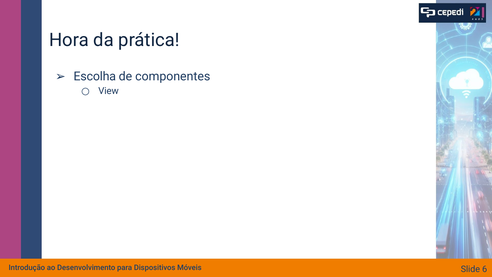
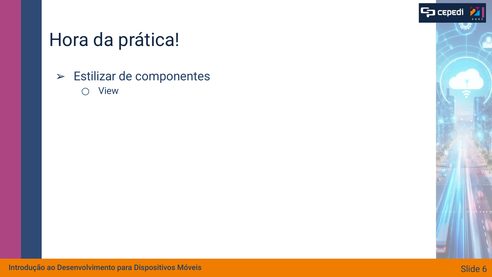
Escolha: Escolha -> Estilizar (95, 76)
